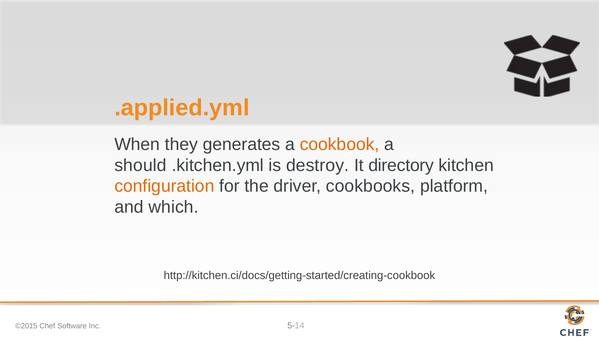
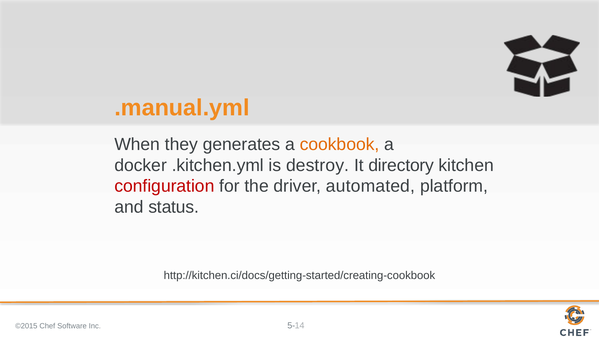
.applied.yml: .applied.yml -> .manual.yml (182, 108)
should: should -> docker (141, 165)
configuration colour: orange -> red (164, 186)
cookbooks: cookbooks -> automated (370, 186)
which: which -> status (174, 207)
